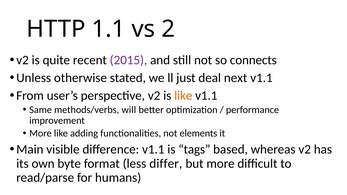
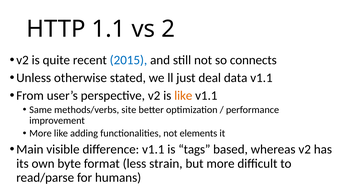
2015 colour: purple -> blue (128, 60)
next: next -> data (236, 78)
will: will -> site (129, 110)
differ: differ -> strain (166, 164)
